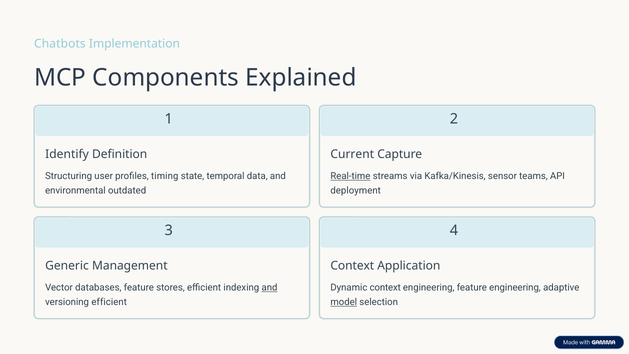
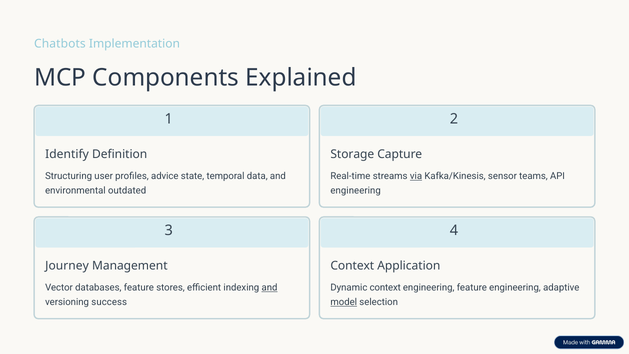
Current: Current -> Storage (352, 154)
timing: timing -> advice (165, 176)
Real-time underline: present -> none (350, 176)
via underline: none -> present (416, 176)
deployment: deployment -> engineering (356, 191)
Generic: Generic -> Journey (67, 266)
versioning efficient: efficient -> success (109, 302)
